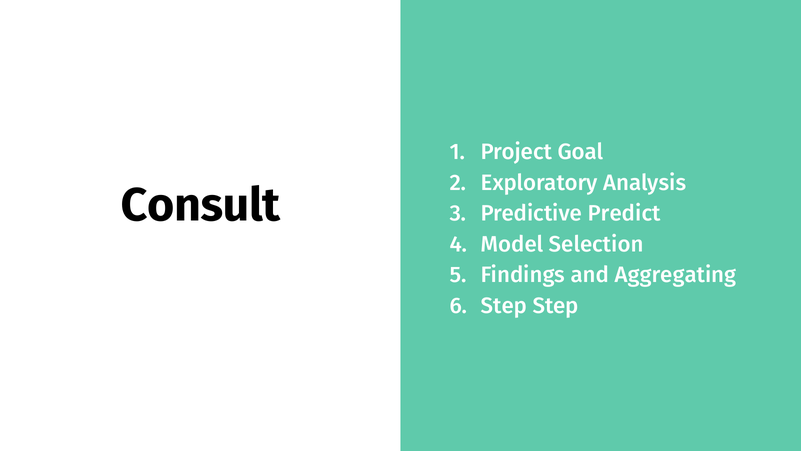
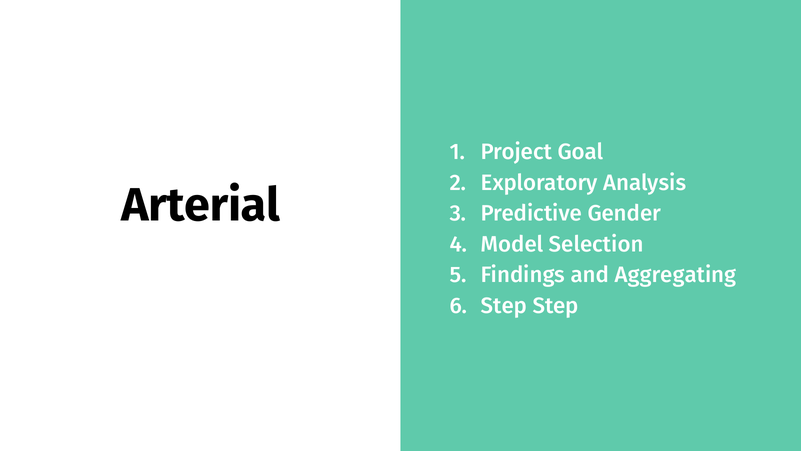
Consult: Consult -> Arterial (201, 205)
Predict: Predict -> Gender (624, 213)
